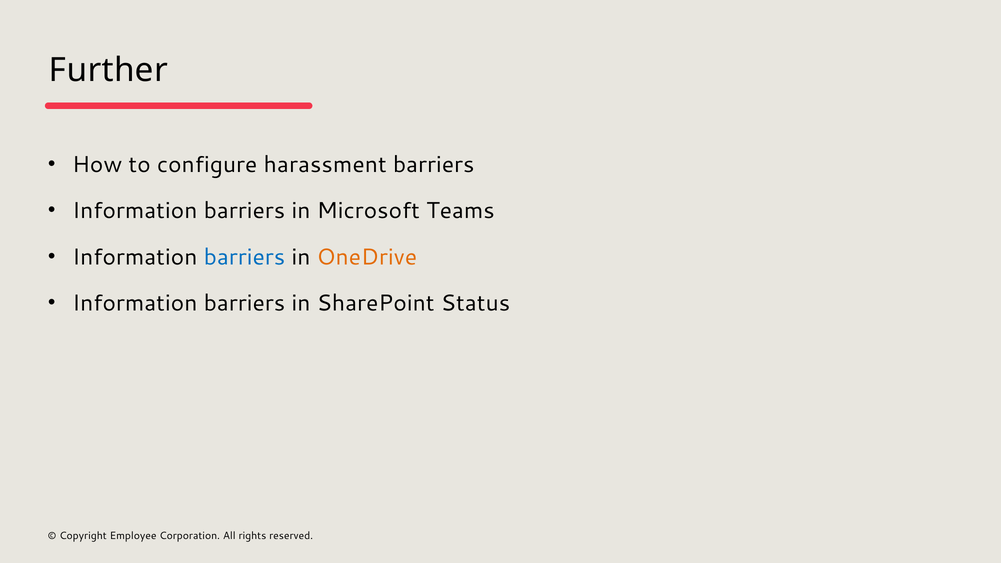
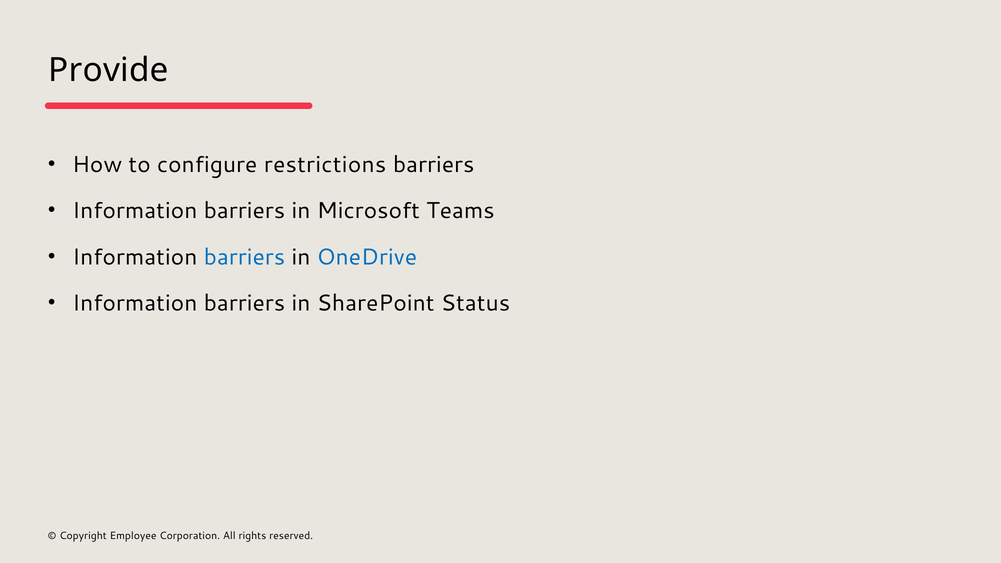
Further: Further -> Provide (108, 70)
harassment: harassment -> restrictions (325, 165)
OneDrive colour: orange -> blue (367, 257)
